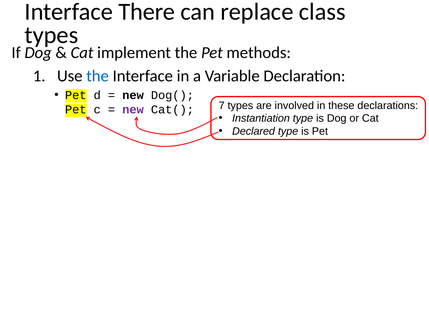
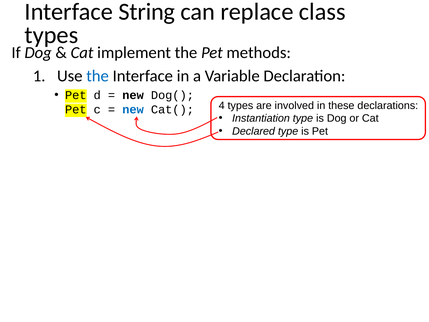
There: There -> String (147, 12)
new colour: purple -> blue (133, 109)
7: 7 -> 4 (222, 105)
